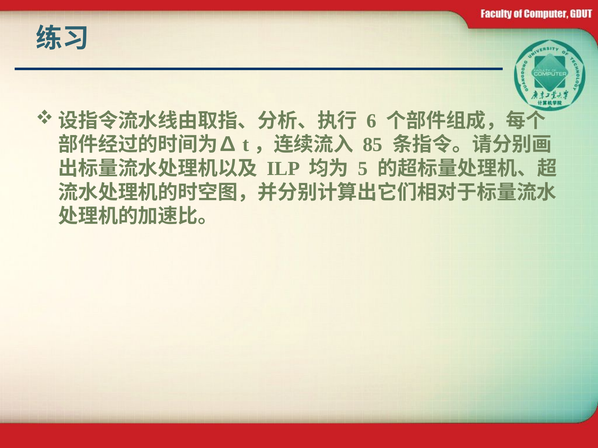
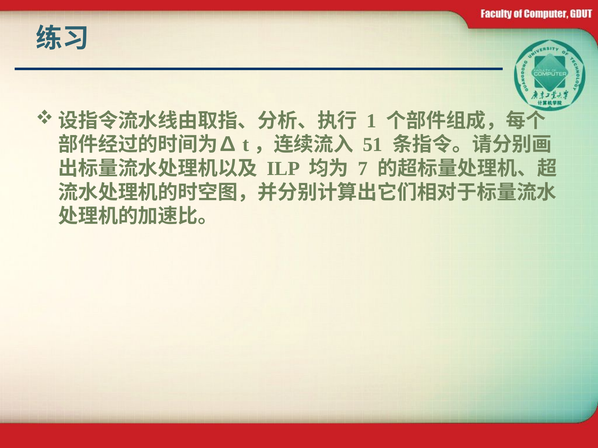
6: 6 -> 1 (371, 121)
85: 85 -> 51 (373, 145)
5: 5 -> 7 (363, 169)
